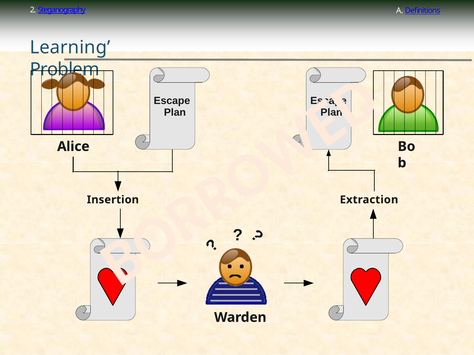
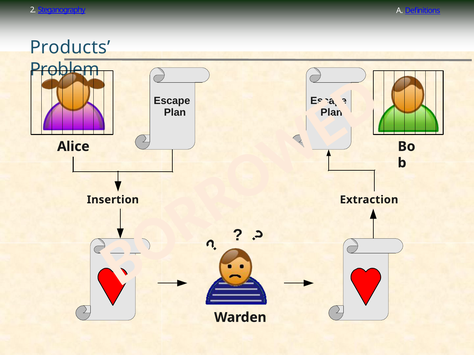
Learning: Learning -> Products (70, 48)
